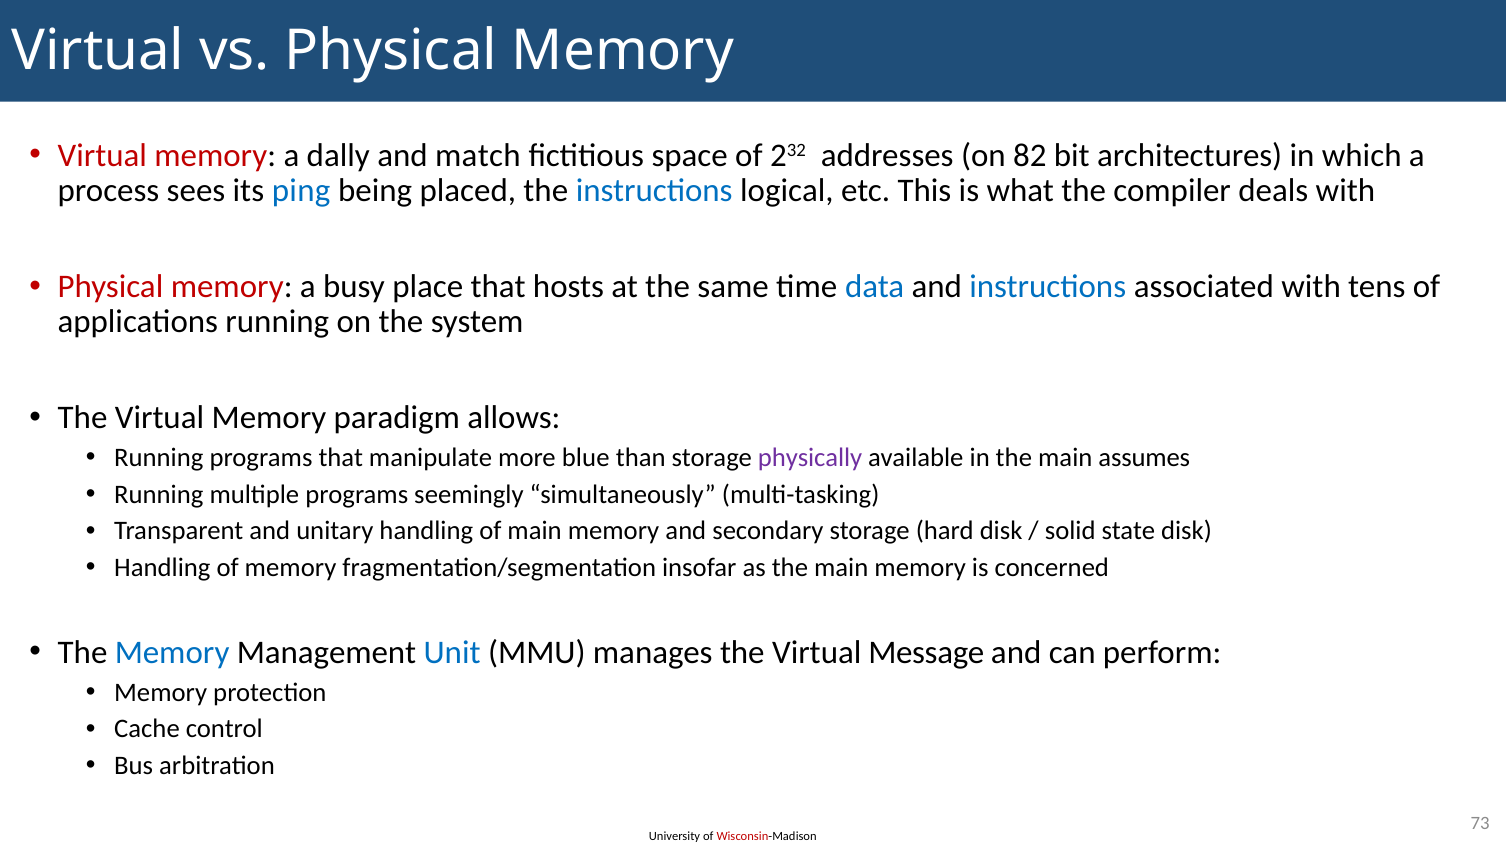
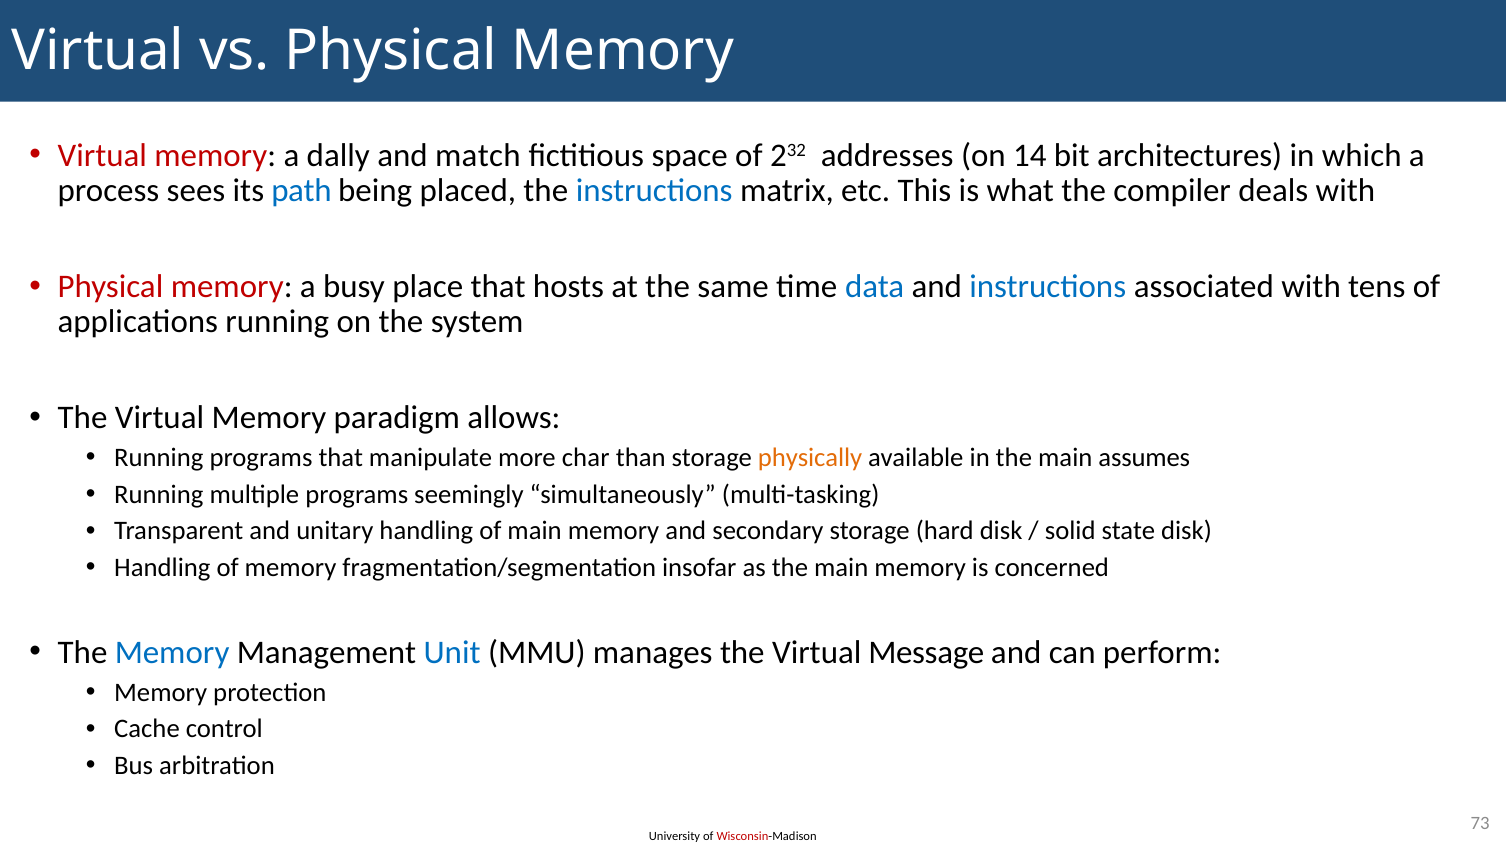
82: 82 -> 14 (1030, 155)
ping: ping -> path (301, 191)
logical: logical -> matrix (787, 191)
blue: blue -> char (586, 458)
physically colour: purple -> orange (810, 458)
